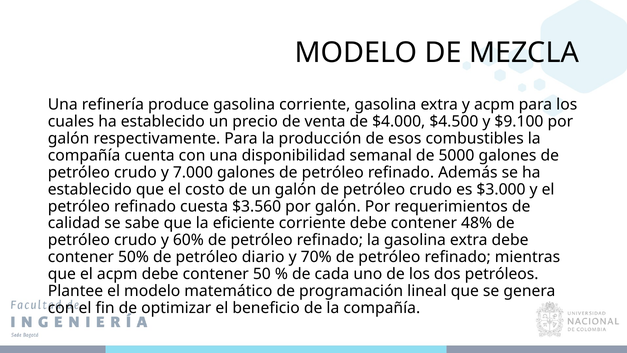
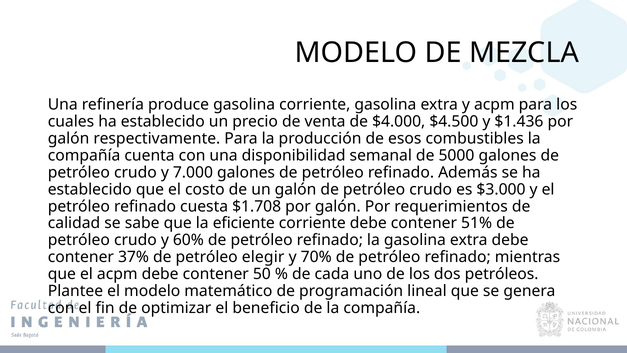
$9.100: $9.100 -> $1.436 (519, 122)
$3.560: $3.560 -> $1.708 (257, 206)
48%: 48% -> 51% (477, 223)
50%: 50% -> 37% (133, 257)
diario: diario -> elegir (263, 257)
